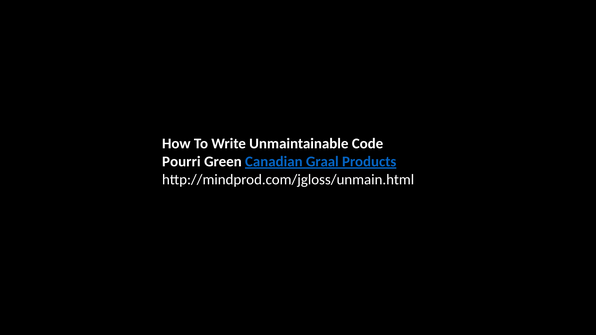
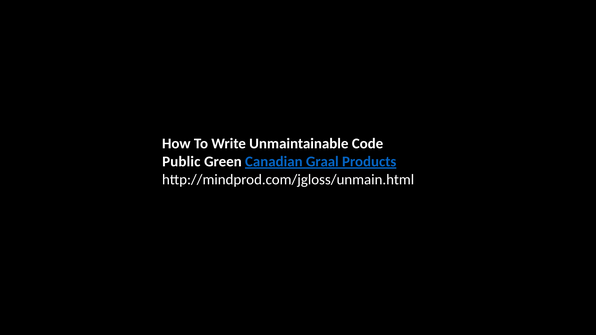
Pourri: Pourri -> Public (181, 162)
